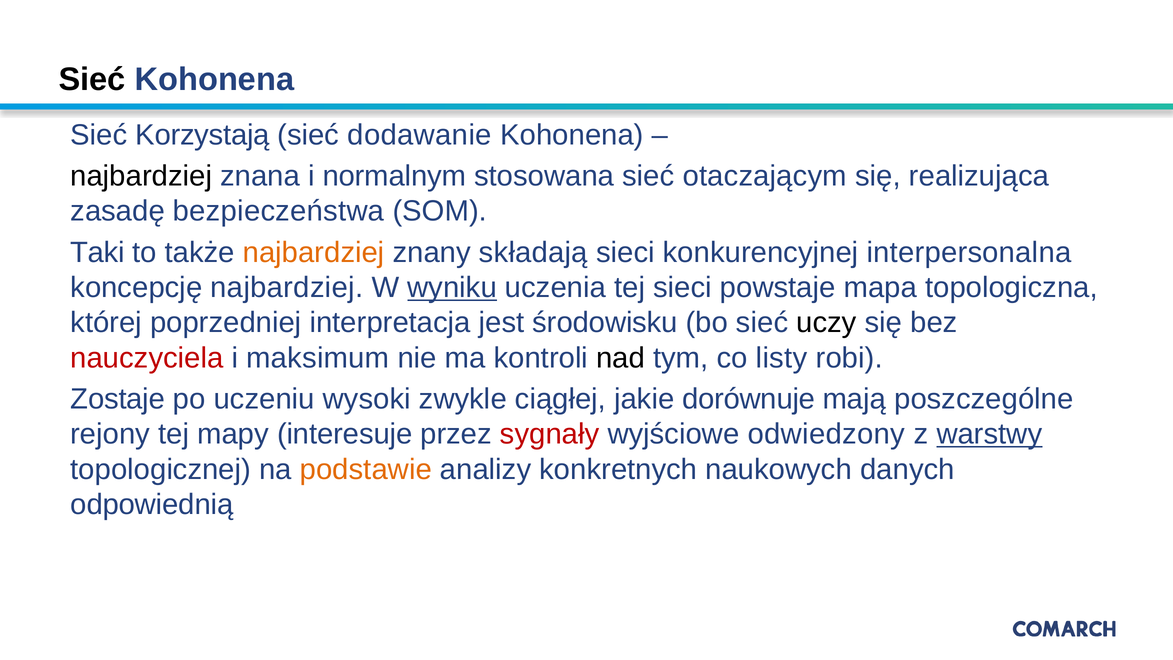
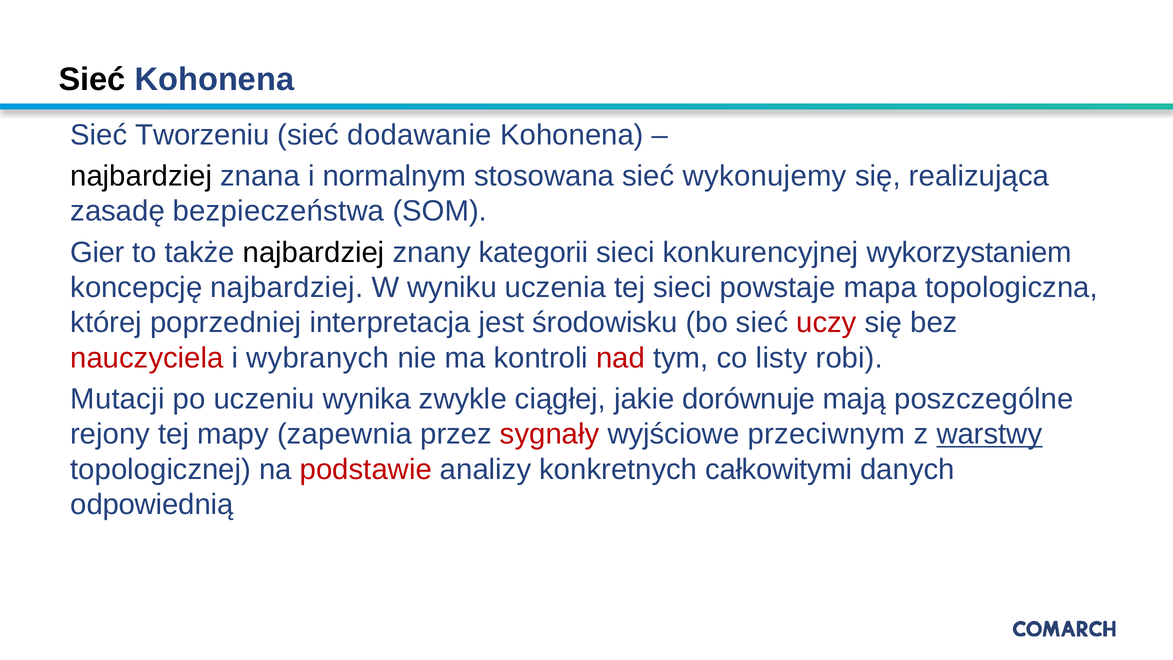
Korzystają: Korzystają -> Tworzeniu (202, 135)
otaczającym: otaczającym -> wykonujemy (765, 176)
Taki: Taki -> Gier (97, 252)
najbardziej colour: orange -> black (314, 252)
składają: składają -> kategorii (534, 252)
interpersonalna: interpersonalna -> wykorzystaniem (969, 252)
wyniku underline: present -> none (452, 287)
uczy colour: black -> red (826, 323)
maksimum: maksimum -> wybranych (318, 358)
nad colour: black -> red (621, 358)
Zostaje: Zostaje -> Mutacji (117, 399)
wysoki: wysoki -> wynika (367, 399)
interesuje: interesuje -> zapewnia (345, 434)
odwiedzony: odwiedzony -> przeciwnym (826, 434)
podstawie colour: orange -> red (366, 469)
naukowych: naukowych -> całkowitymi (779, 469)
